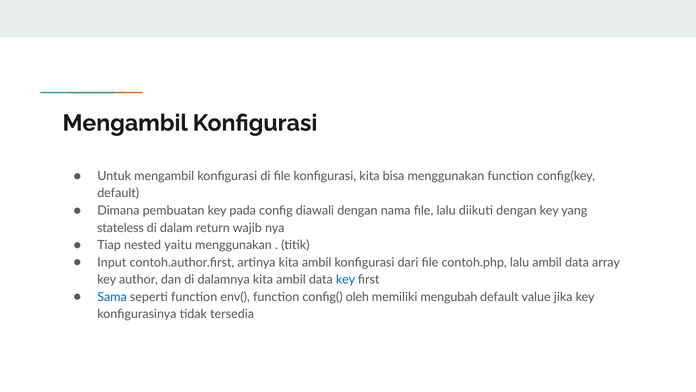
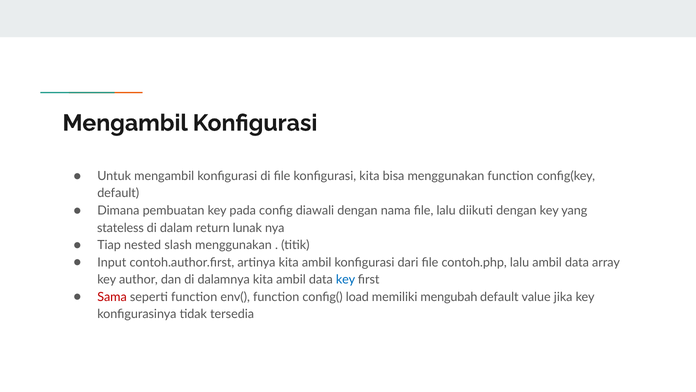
wajib: wajib -> lunak (247, 228)
yaitu: yaitu -> slash (178, 245)
Sama colour: blue -> red (112, 297)
oleh: oleh -> load (357, 297)
